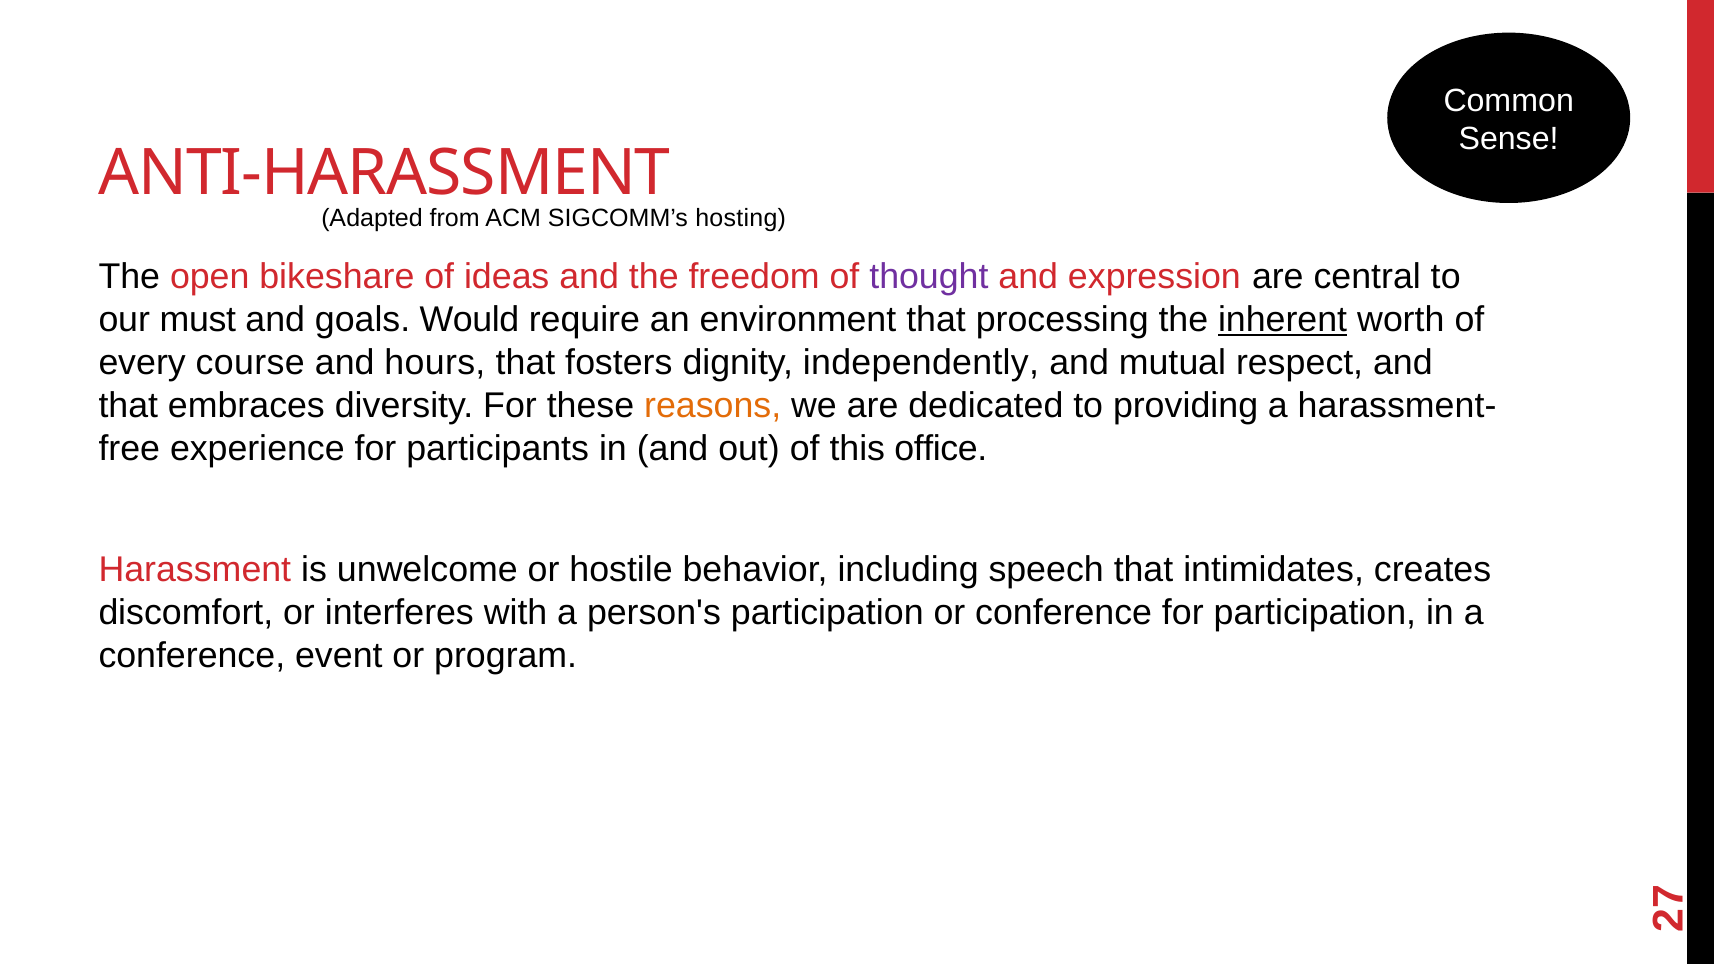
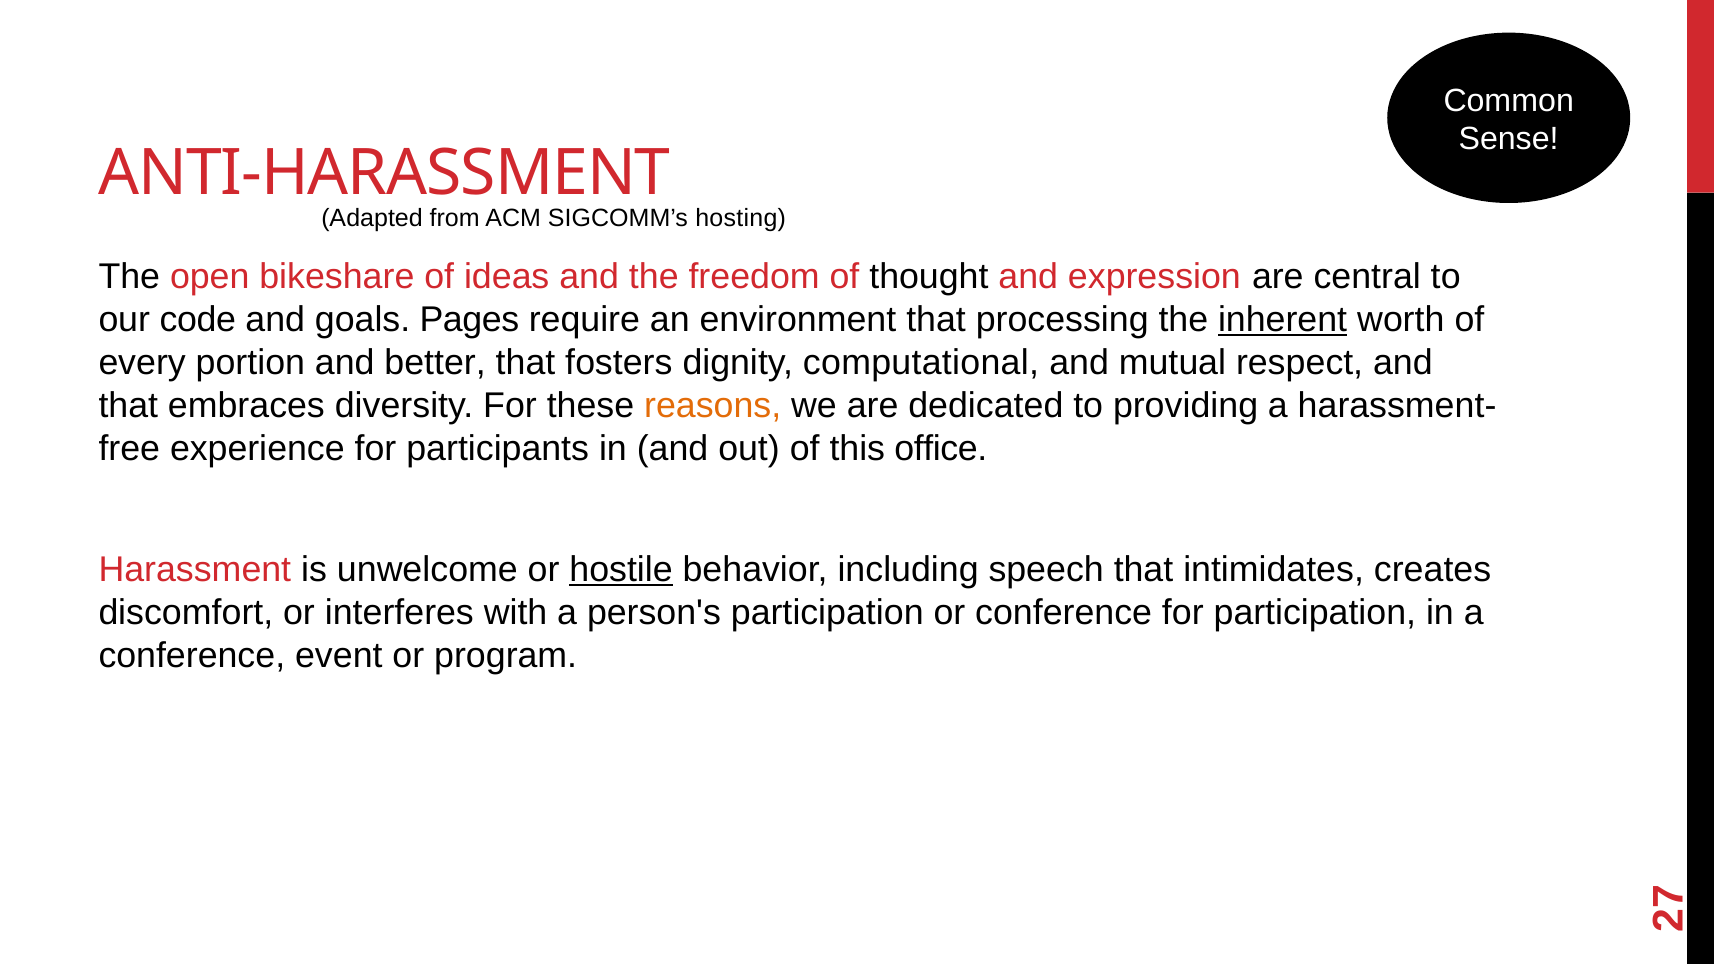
thought colour: purple -> black (929, 277)
must: must -> code (198, 320)
Would: Would -> Pages (469, 320)
course: course -> portion (250, 363)
hours: hours -> better (435, 363)
independently: independently -> computational (921, 363)
hostile underline: none -> present (621, 570)
